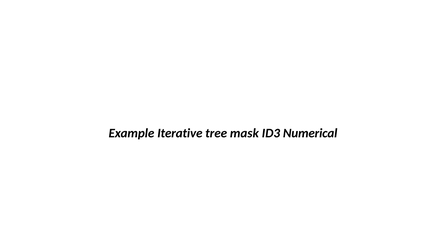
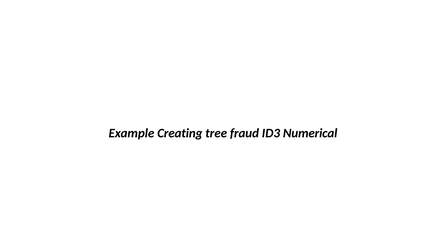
Iterative: Iterative -> Creating (180, 133)
mask: mask -> fraud (244, 133)
